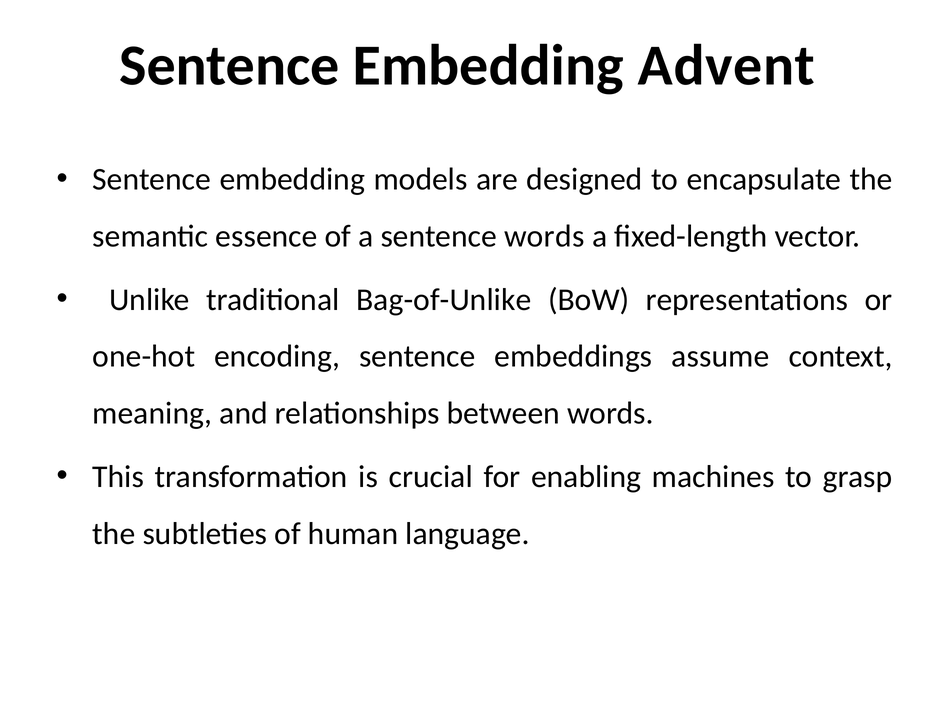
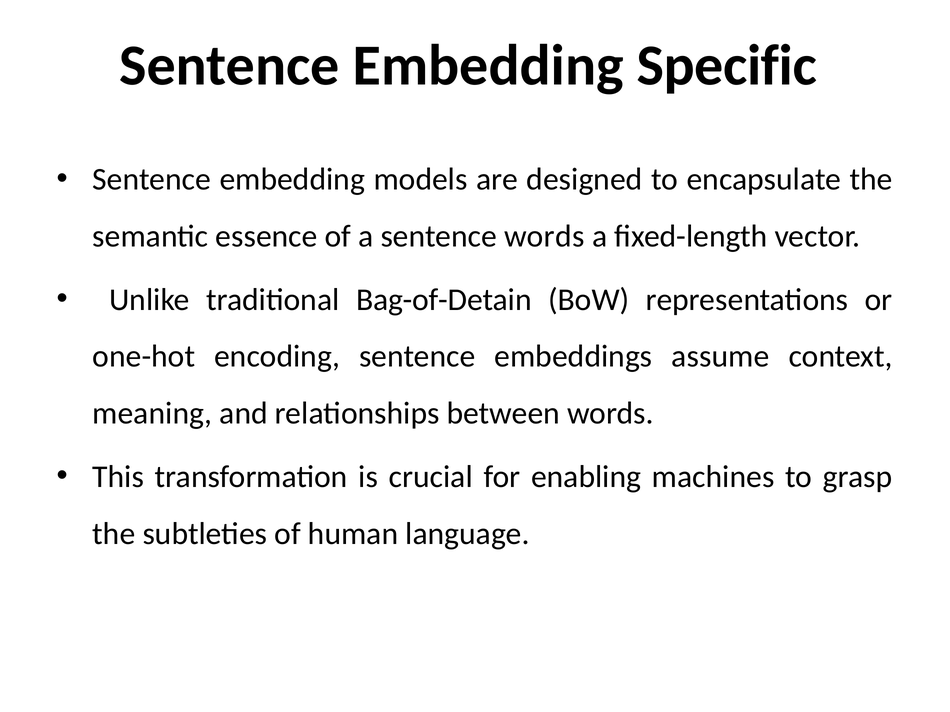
Advent: Advent -> Specific (727, 66)
Bag-of-Unlike: Bag-of-Unlike -> Bag-of-Detain (444, 300)
